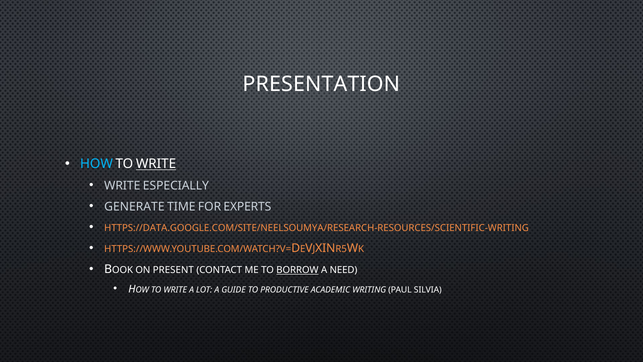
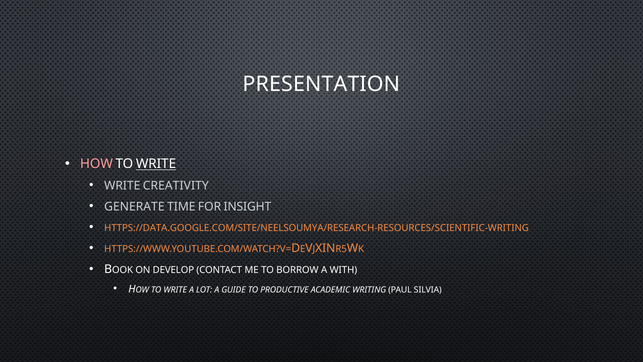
HOW colour: light blue -> pink (96, 164)
ESPECIALLY: ESPECIALLY -> CREATIVITY (176, 185)
EXPERTS: EXPERTS -> INSIGHT (247, 206)
PRESENT: PRESENT -> DEVELOP (173, 270)
BORROW underline: present -> none (297, 270)
NEED: NEED -> WITH (343, 270)
